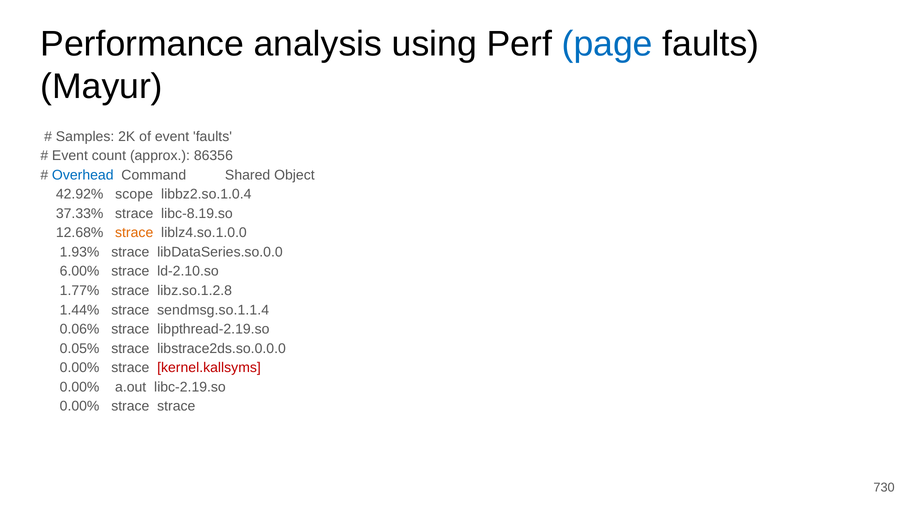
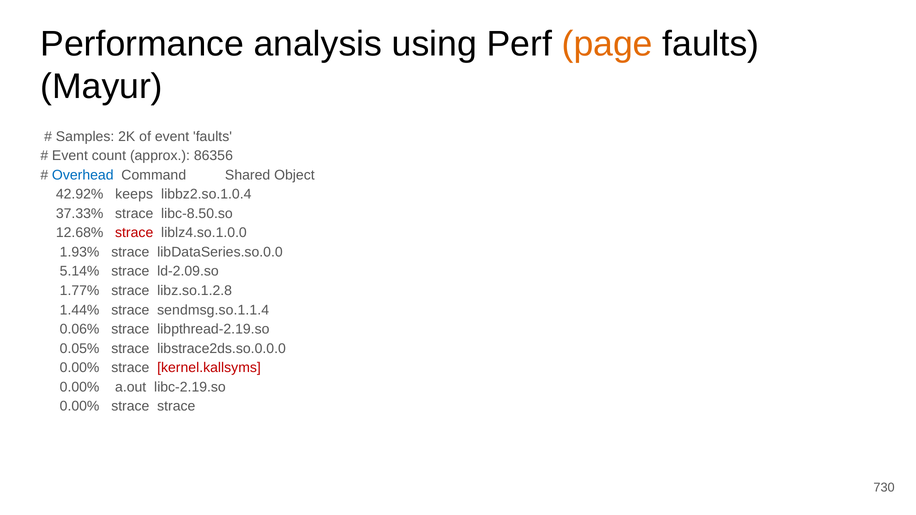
page colour: blue -> orange (607, 44)
scope: scope -> keeps (134, 194)
libc-8.19.so: libc-8.19.so -> libc-8.50.so (197, 214)
strace colour: orange -> red (134, 233)
6.00%: 6.00% -> 5.14% (80, 272)
ld-2.10.so: ld-2.10.so -> ld-2.09.so (188, 272)
